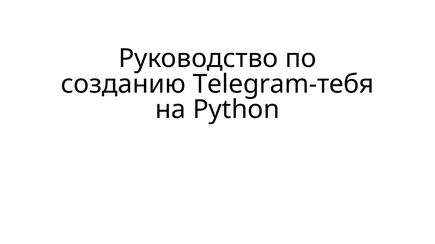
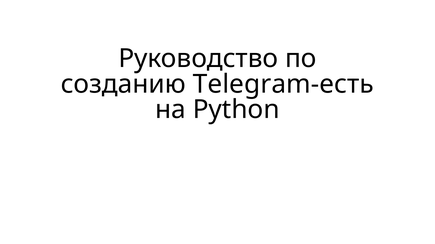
Telegram-тебя: Telegram-тебя -> Telegram-есть (283, 84)
